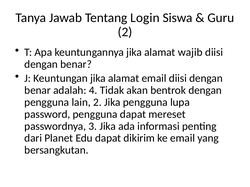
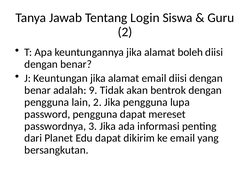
wajib: wajib -> boleh (190, 52)
4: 4 -> 9 (93, 90)
